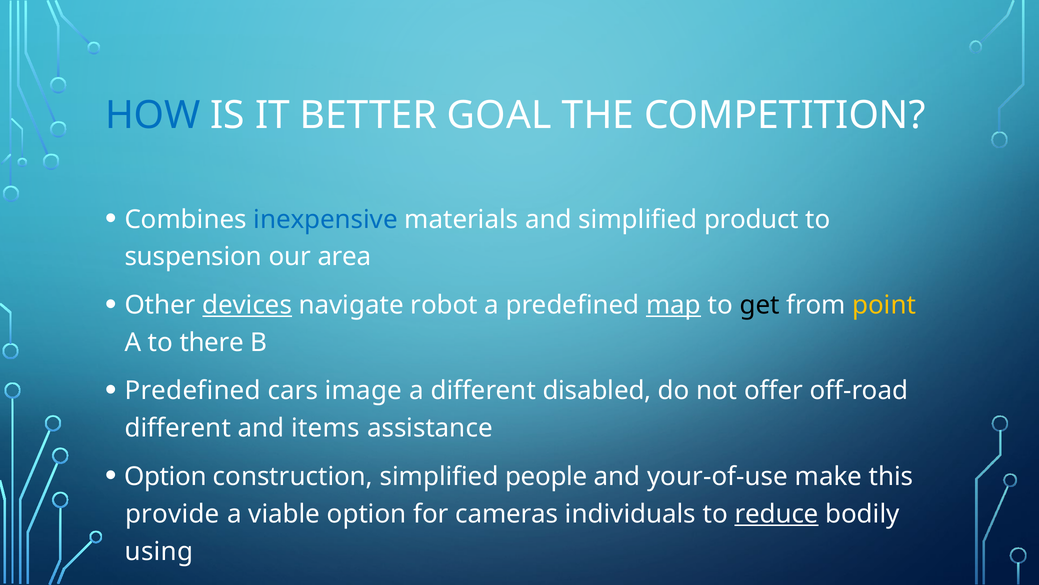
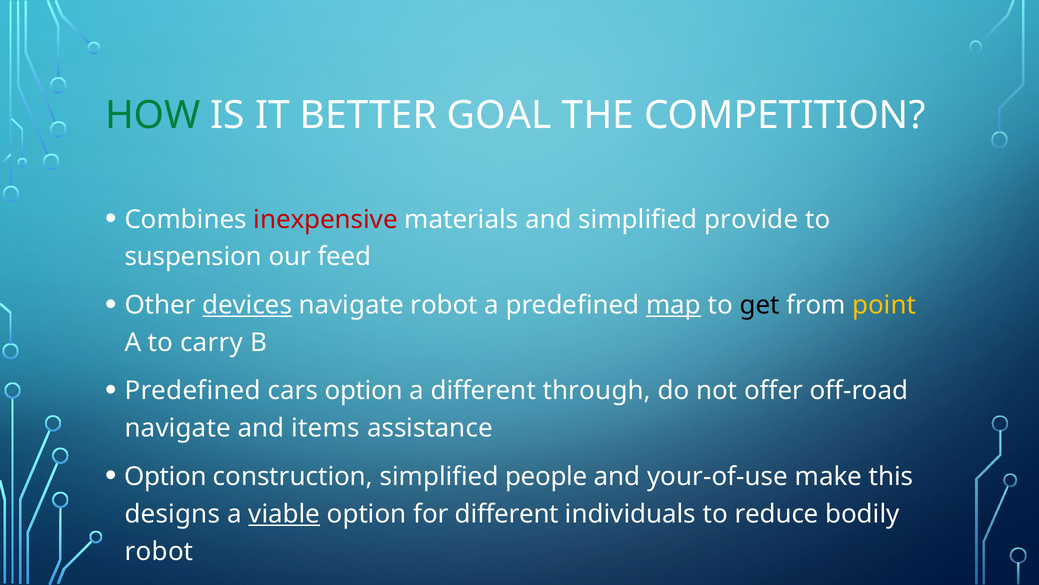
HOW colour: blue -> green (153, 115)
inexpensive colour: blue -> red (326, 219)
product: product -> provide (751, 219)
area: area -> feed (344, 257)
there: there -> carry (212, 342)
cars image: image -> option (364, 390)
disabled: disabled -> through (597, 390)
different: different -> navigate (178, 428)
provide: provide -> designs (172, 514)
viable underline: none -> present (284, 514)
for cameras: cameras -> different (507, 514)
reduce underline: present -> none (777, 514)
using: using -> robot (159, 551)
